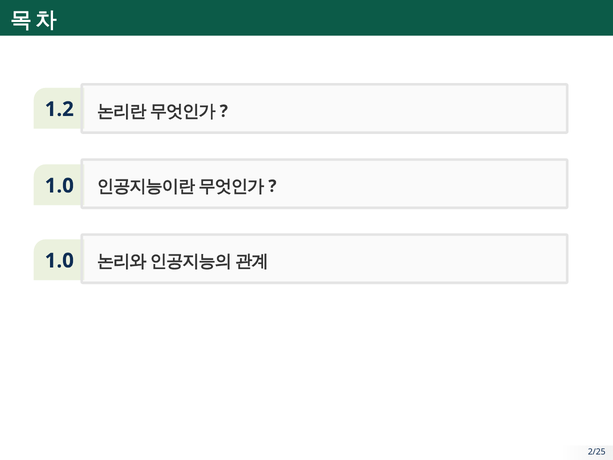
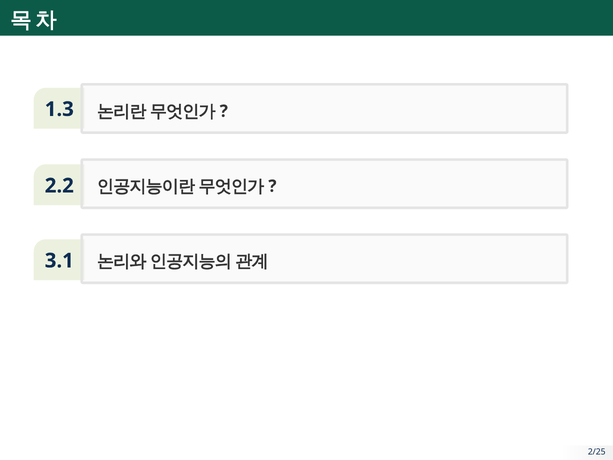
1.2: 1.2 -> 1.3 (59, 109)
1.0: 1.0 -> 2.2 (59, 186)
1.0: 1.0 -> 3.1 (59, 261)
